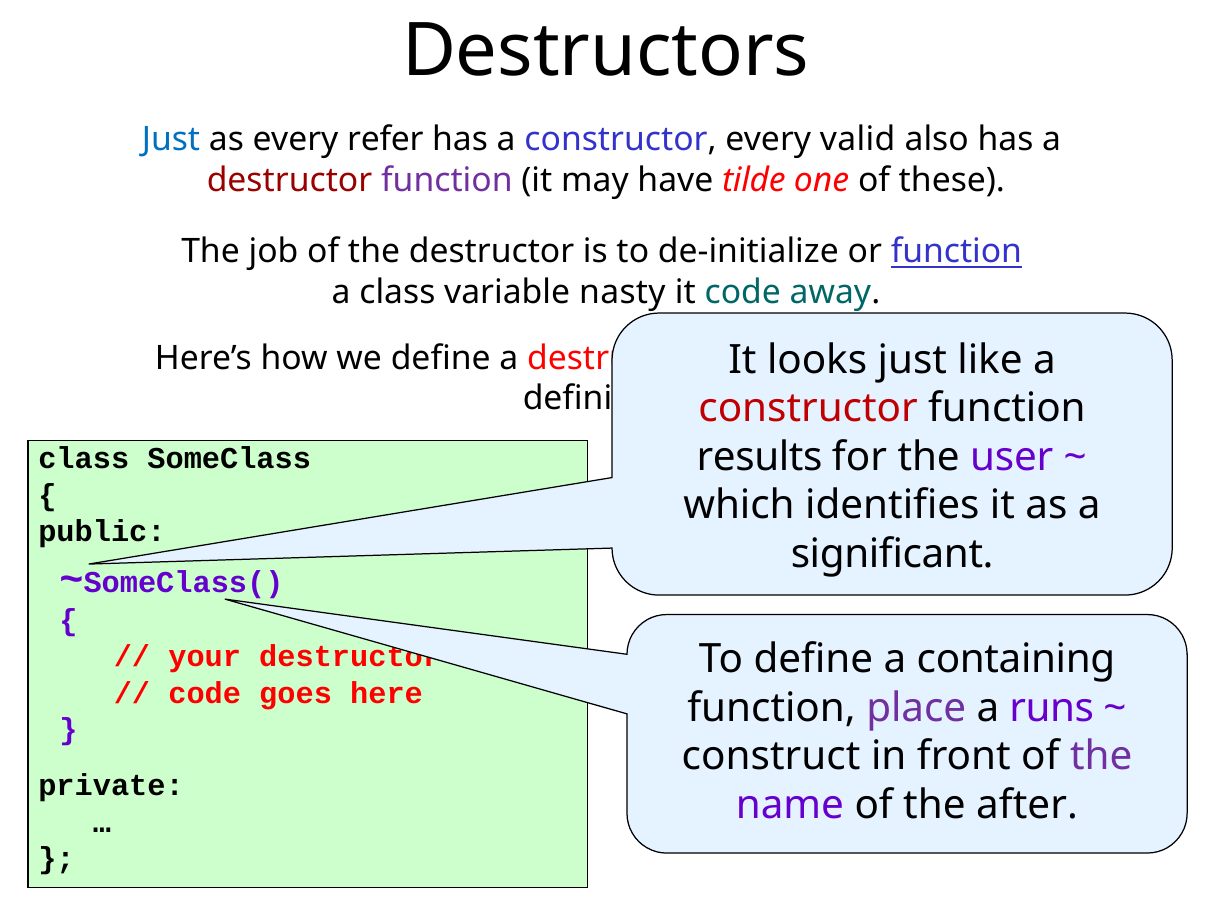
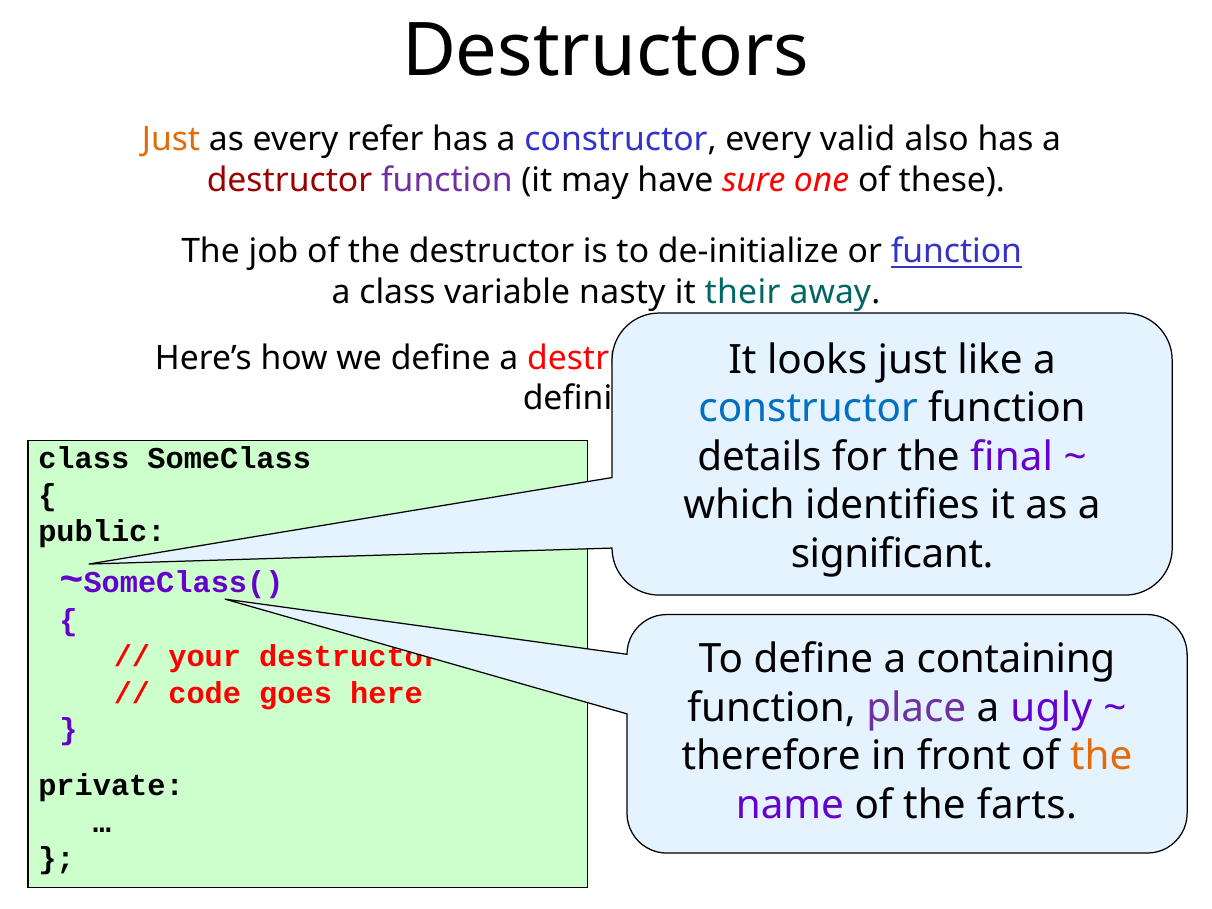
Just colour: blue -> orange (171, 140)
tilde: tilde -> sure (754, 180)
it code: code -> their (743, 292)
constructor colour: red -> blue (808, 408)
results: results -> details (759, 457)
user: user -> final (1012, 457)
runs: runs -> ugly (1051, 708)
construct: construct -> therefore (771, 756)
the colour: purple -> orange (1101, 756)
after: after -> farts (1027, 805)
